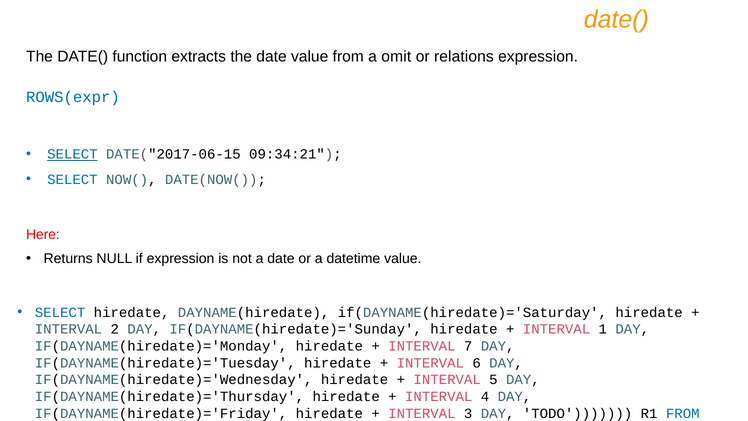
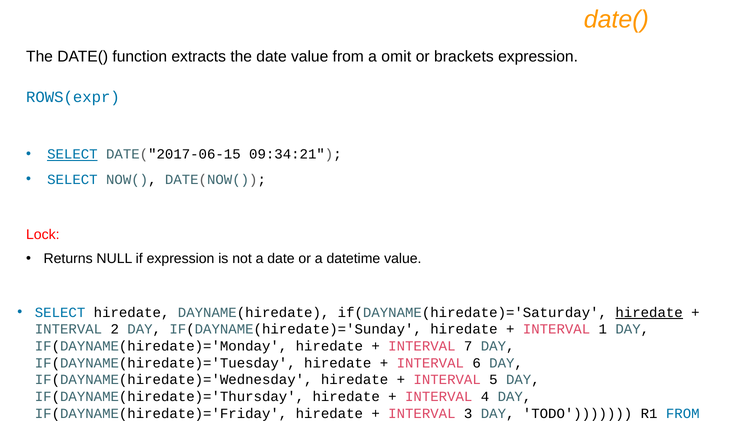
relations: relations -> brackets (464, 56)
Here: Here -> Lock (43, 234)
hiredate underline: none -> present (649, 312)
